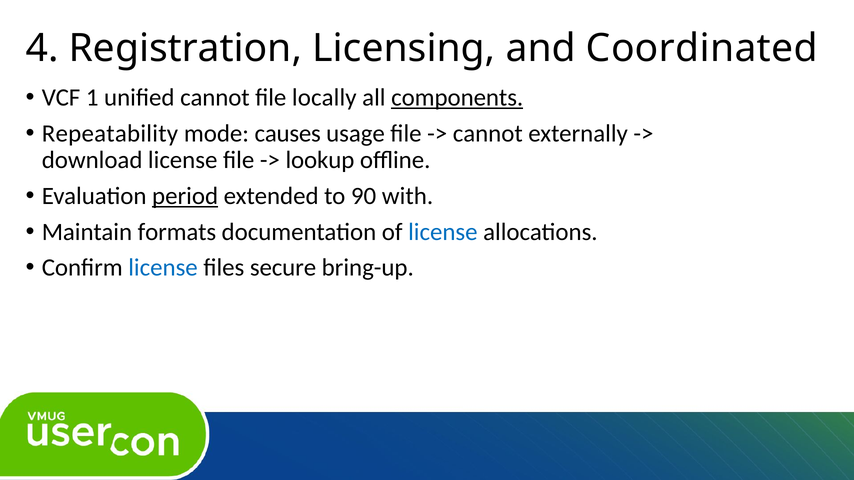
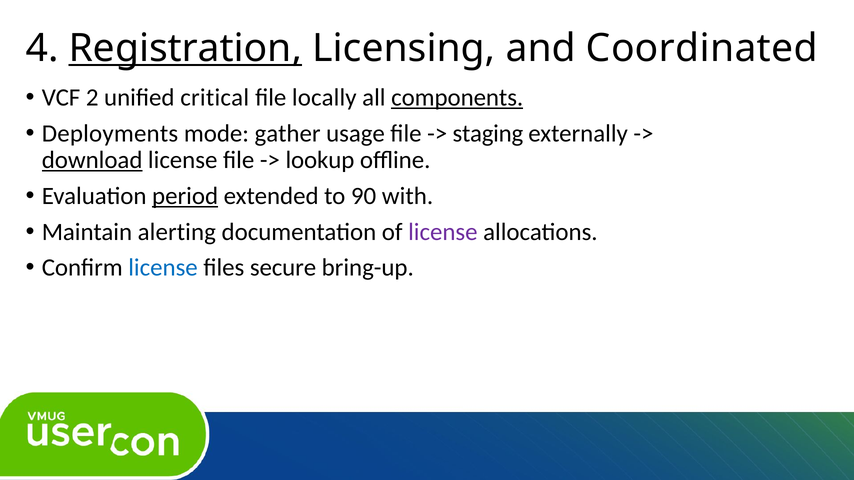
Registration underline: none -> present (185, 48)
1: 1 -> 2 (92, 98)
unified cannot: cannot -> critical (215, 98)
Repeatability: Repeatability -> Deployments (110, 133)
causes: causes -> gather (288, 133)
cannot: cannot -> staging (488, 133)
download underline: none -> present (92, 160)
formats: formats -> alerting (177, 232)
license colour: blue -> purple (443, 232)
